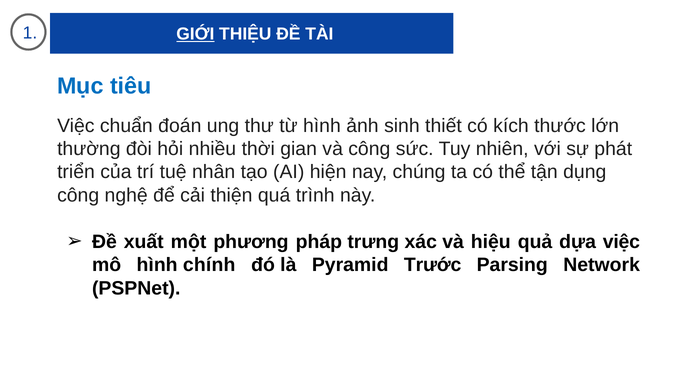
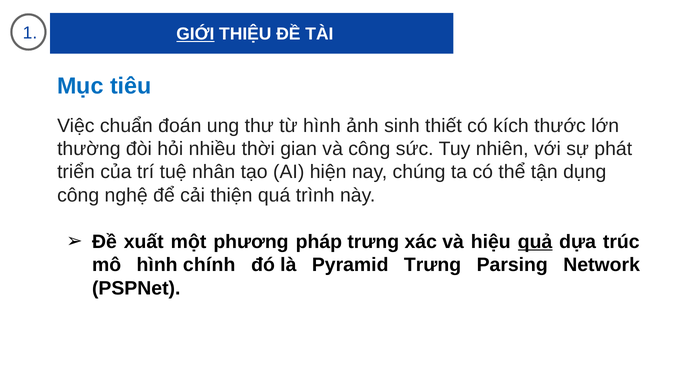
quả underline: none -> present (535, 242)
việc: việc -> trúc (621, 242)
Pyramid Trước: Trước -> Trưng (433, 265)
